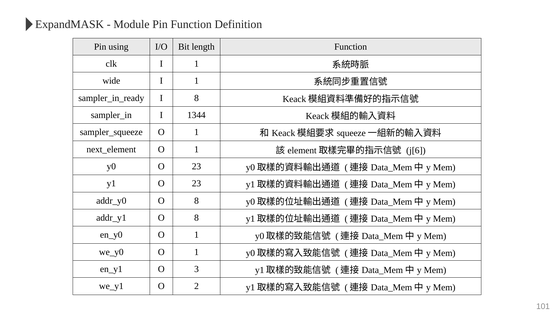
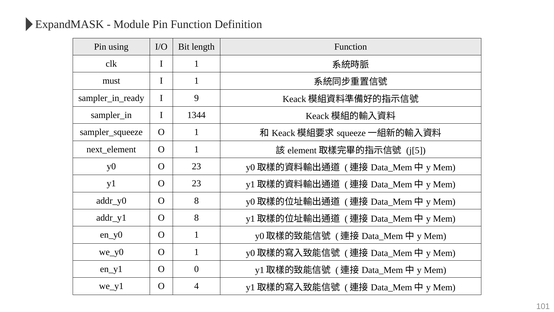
wide: wide -> must (111, 81)
I 8: 8 -> 9 (196, 98)
j[6: j[6 -> j[5 (416, 150)
3: 3 -> 0 (196, 269)
2: 2 -> 4 (196, 286)
